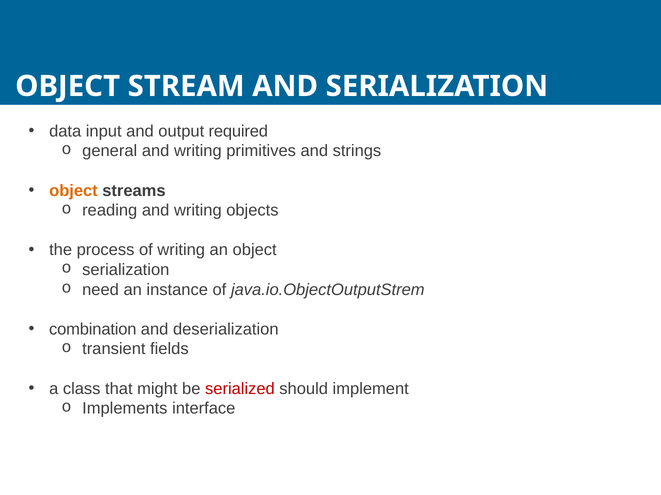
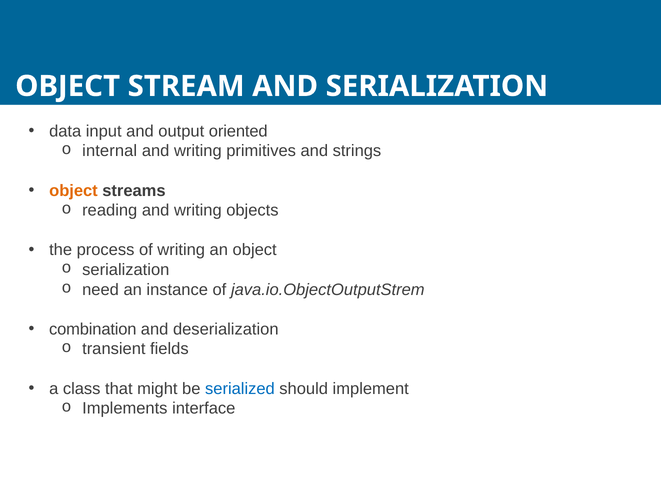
required: required -> oriented (238, 131)
general: general -> internal (110, 151)
serialized colour: red -> blue (240, 389)
